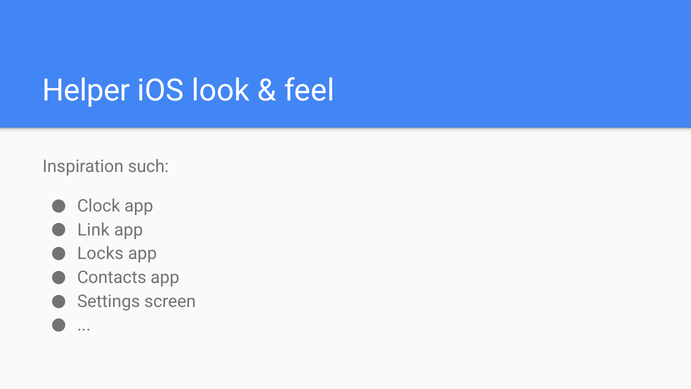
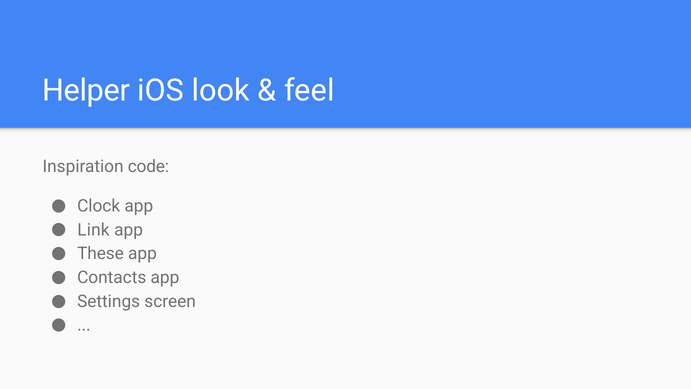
such: such -> code (148, 167)
Locks: Locks -> These (100, 253)
